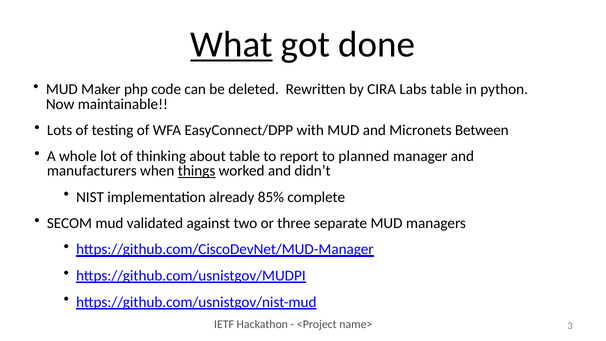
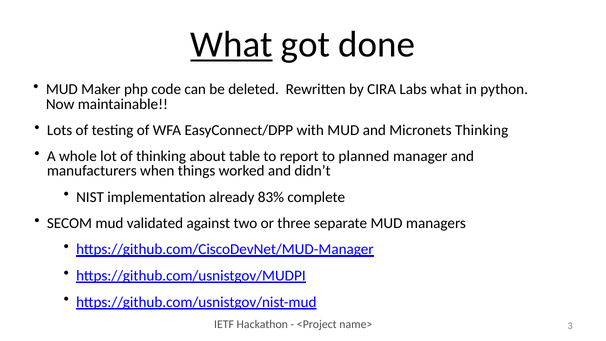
Labs table: table -> what (446, 89)
Micronets Between: Between -> Thinking (482, 130)
things underline: present -> none (197, 171)
85%: 85% -> 83% (271, 197)
